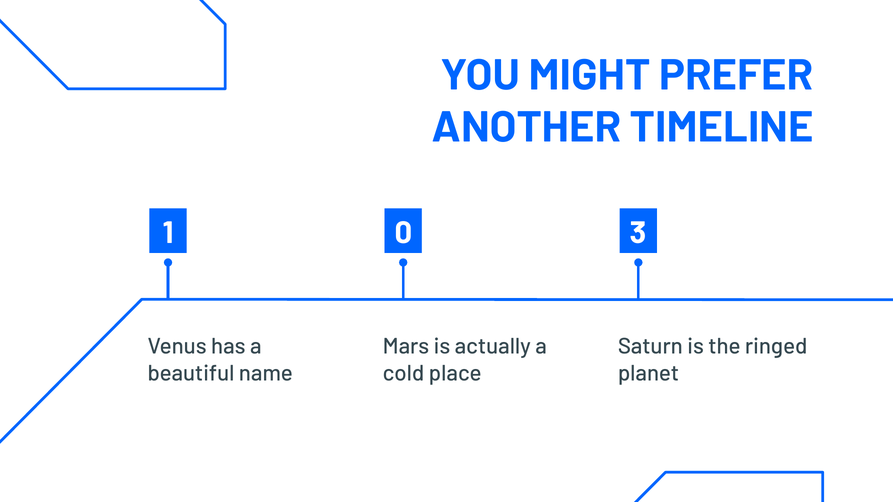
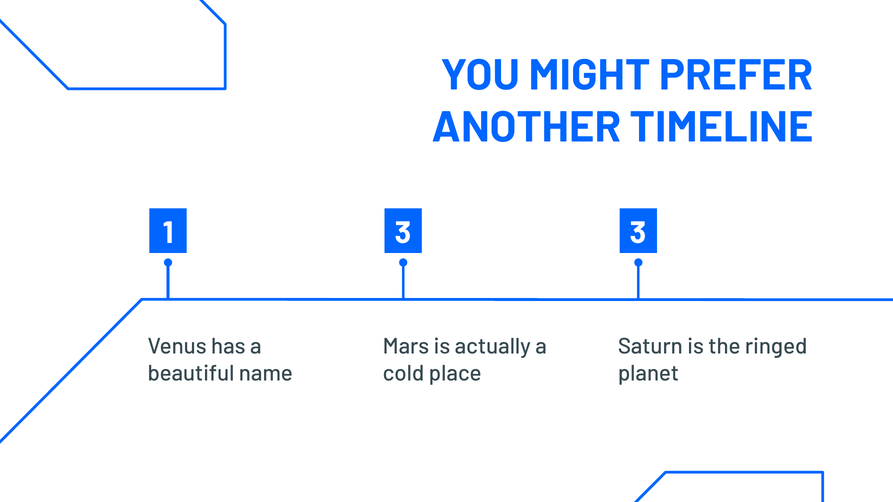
1 0: 0 -> 3 (403, 233)
